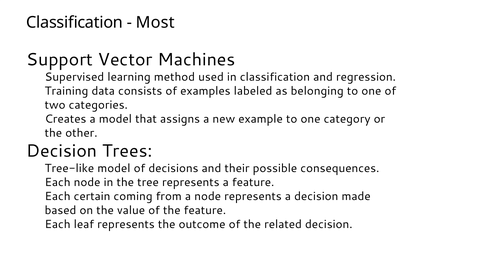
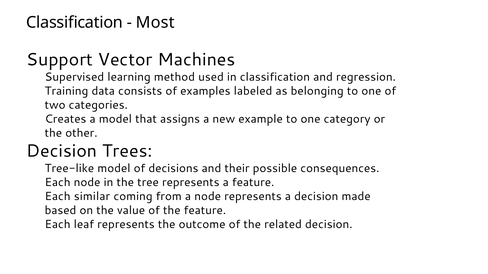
certain: certain -> similar (92, 197)
